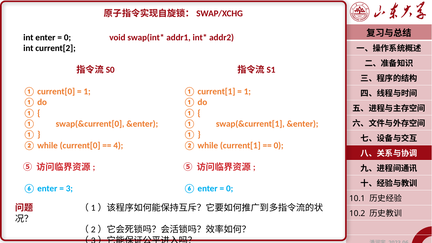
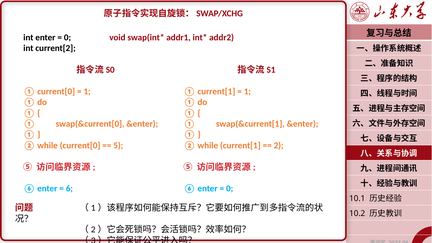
4: 4 -> 5 (118, 145)
0: 0 -> 2 (279, 145)
3: 3 -> 6 (69, 189)
